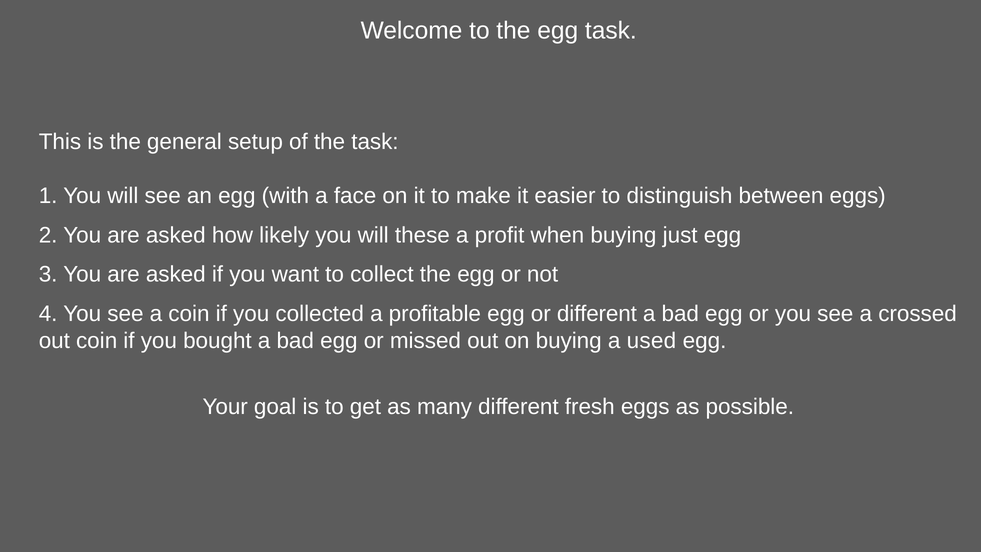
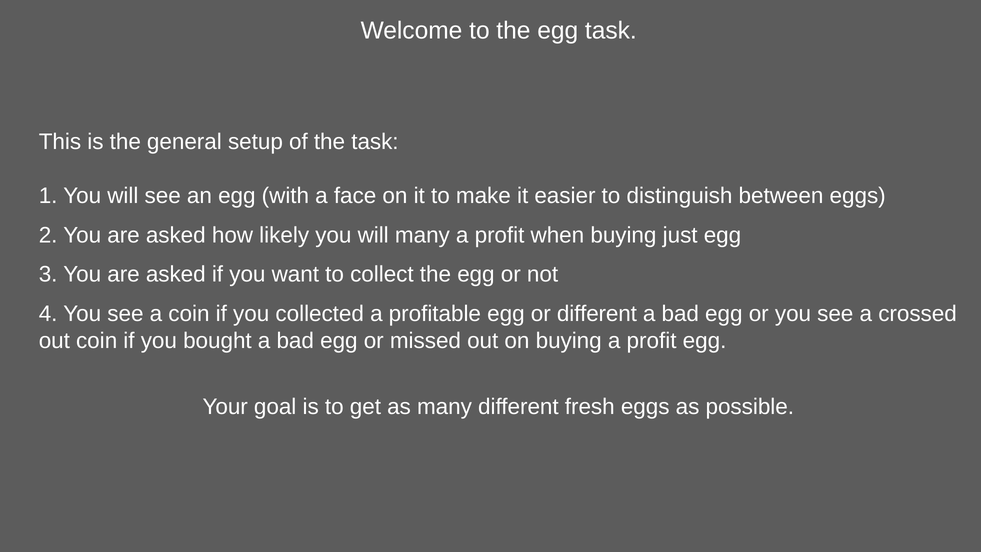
will these: these -> many (422, 235)
buying a used: used -> profit (652, 341)
